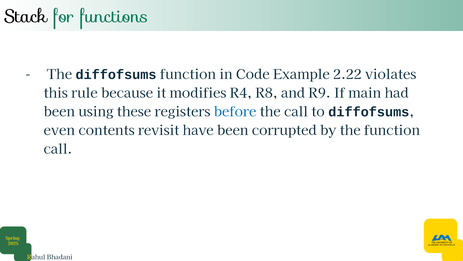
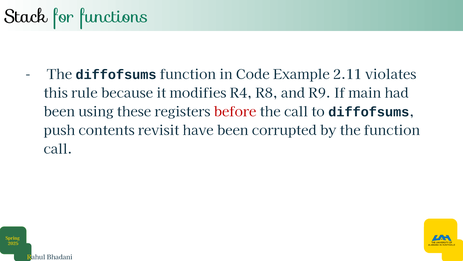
2.22: 2.22 -> 2.11 (347, 74)
before colour: blue -> red (235, 112)
even: even -> push (59, 130)
